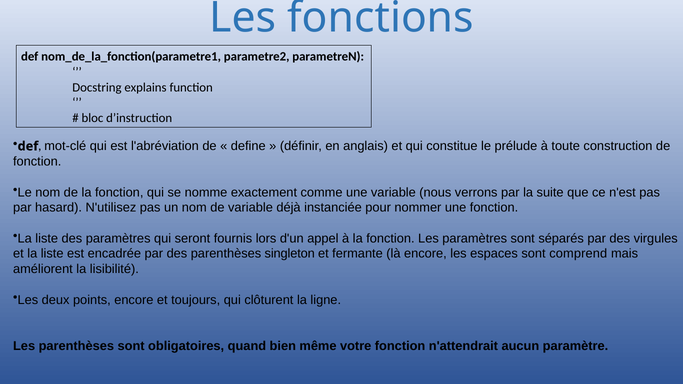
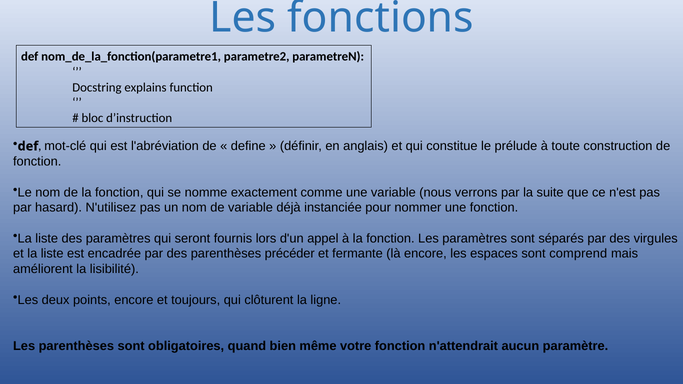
singleton: singleton -> précéder (290, 254)
